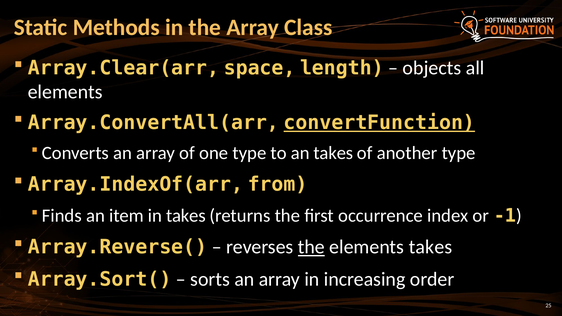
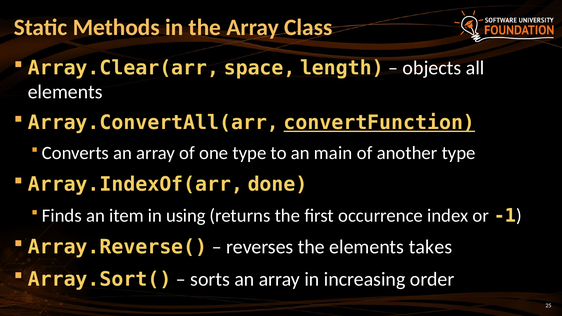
an takes: takes -> main (333, 153)
from: from -> done (278, 184)
in takes: takes -> using (186, 216)
the underline: present -> none (311, 247)
